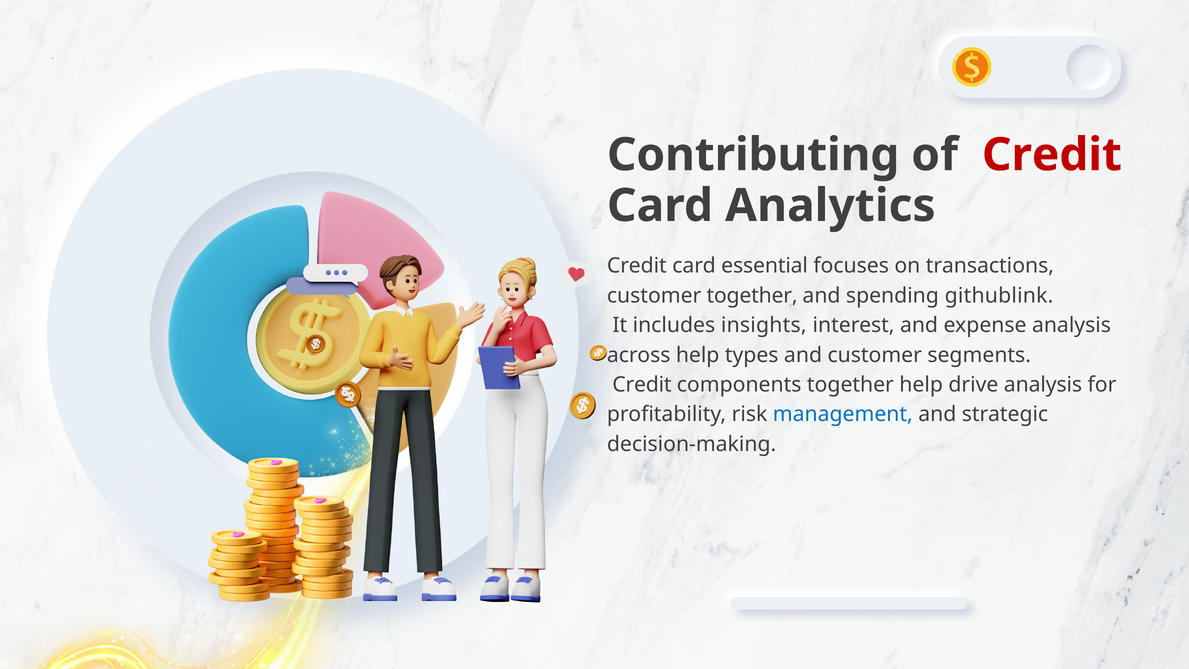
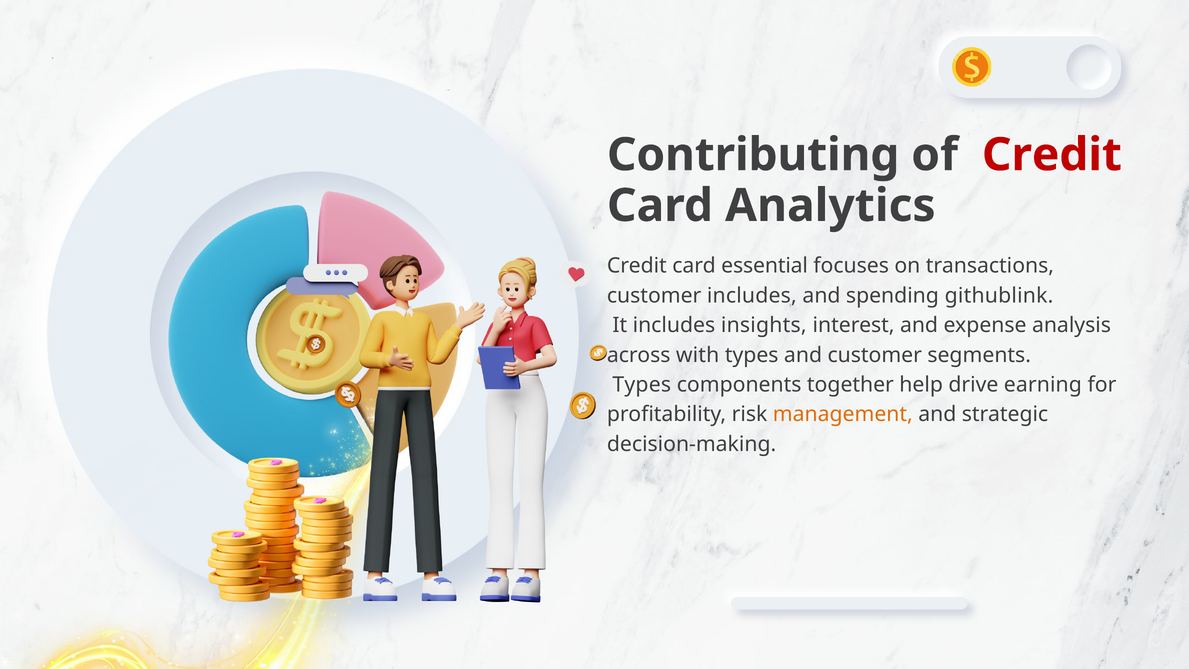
customer together: together -> includes (752, 296)
across help: help -> with (698, 355)
Credit: Credit -> Types (642, 385)
drive analysis: analysis -> earning (1043, 385)
management colour: blue -> orange (843, 414)
